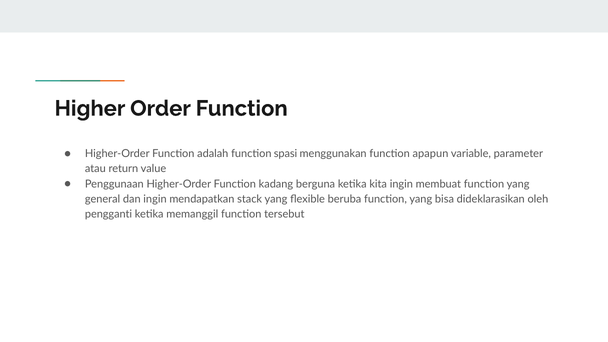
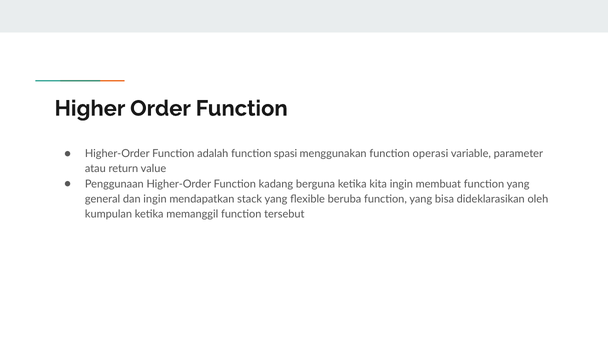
apapun: apapun -> operasi (430, 154)
pengganti: pengganti -> kumpulan (109, 214)
